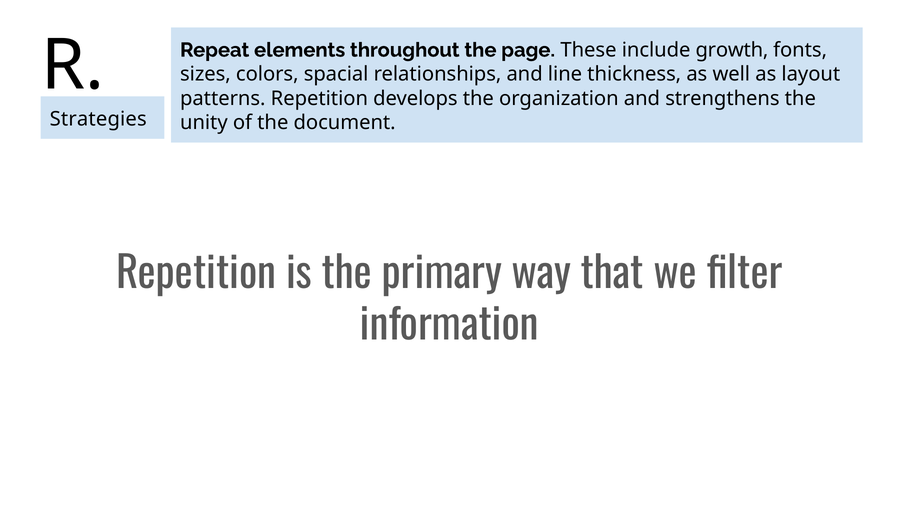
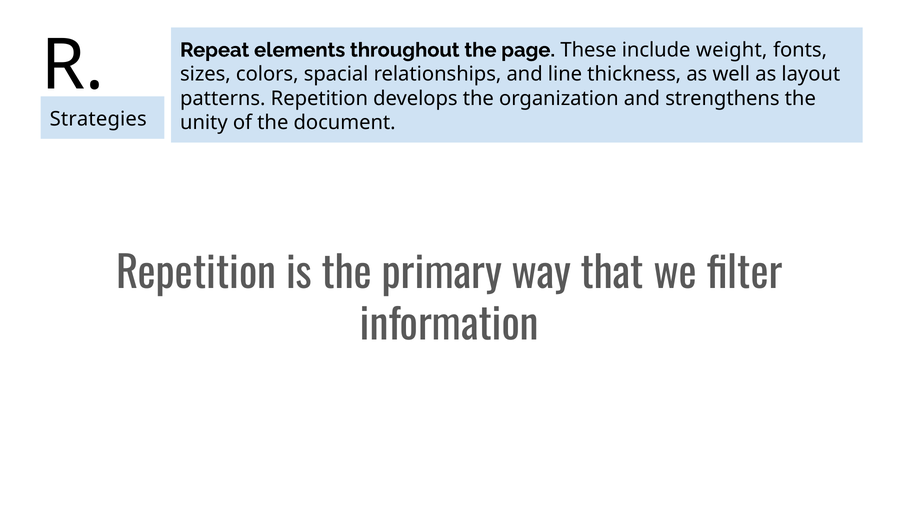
growth: growth -> weight (732, 50)
